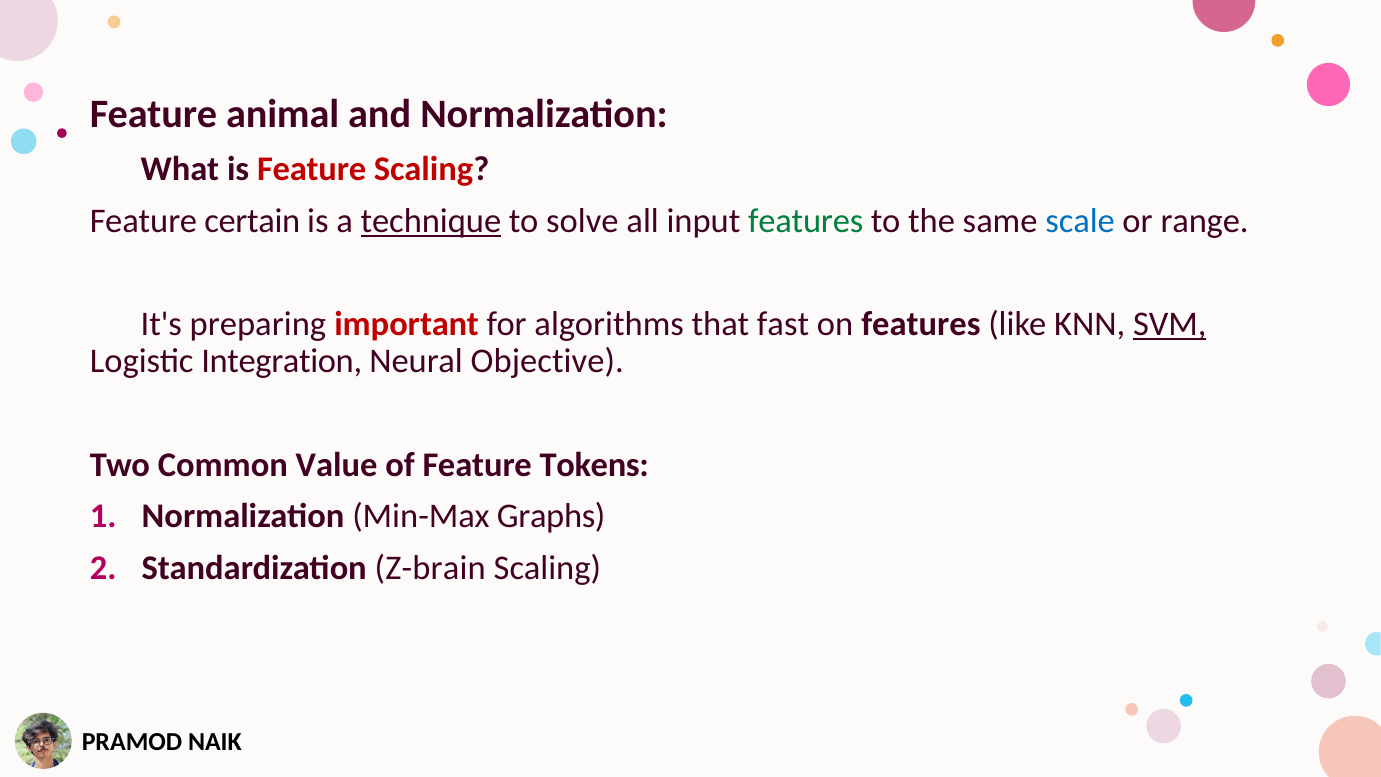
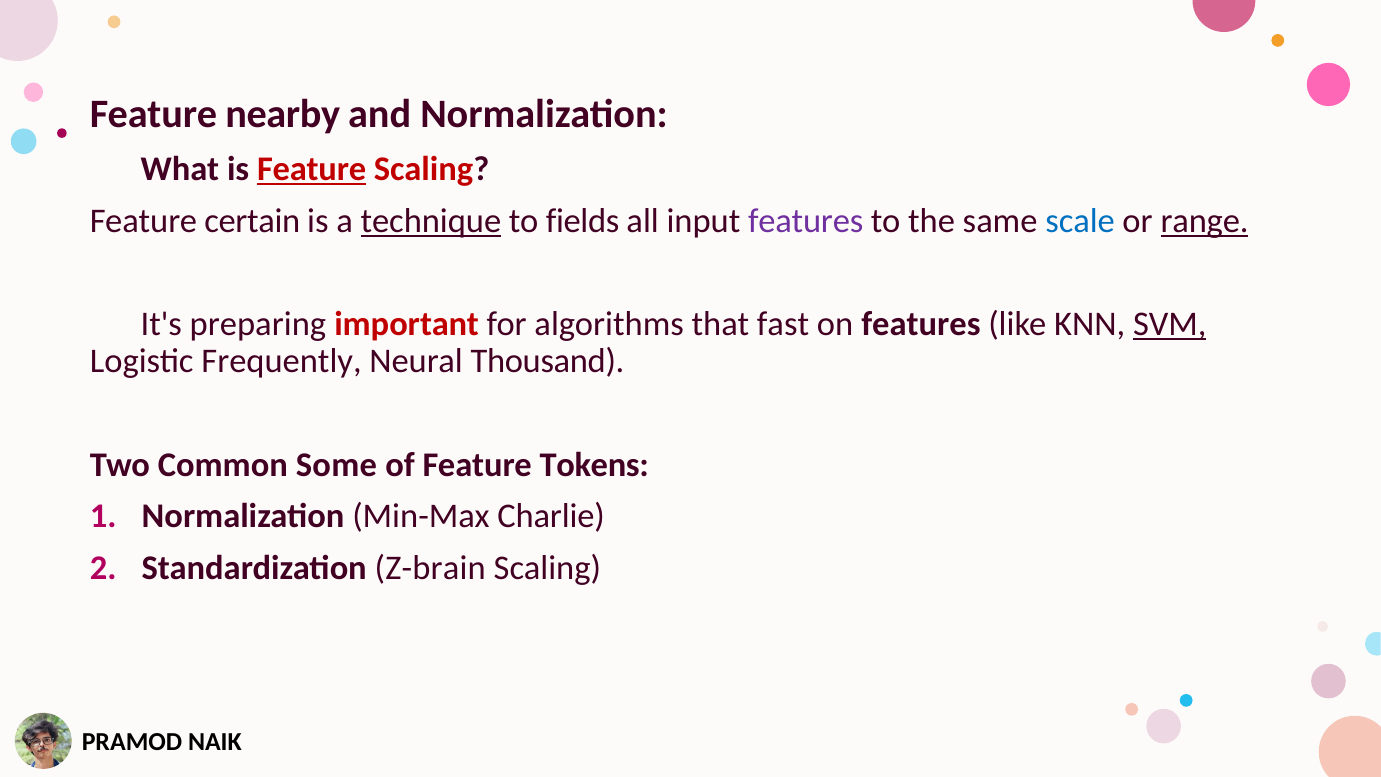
animal: animal -> nearby (283, 114)
Feature underline: none -> present (312, 169)
solve: solve -> fields (583, 221)
features colour: green -> purple (806, 221)
range underline: none -> present (1205, 221)
Integration: Integration -> Frequently (282, 361)
Objective: Objective -> Thousand (547, 361)
Value: Value -> Some (336, 465)
Graphs: Graphs -> Charlie (551, 516)
